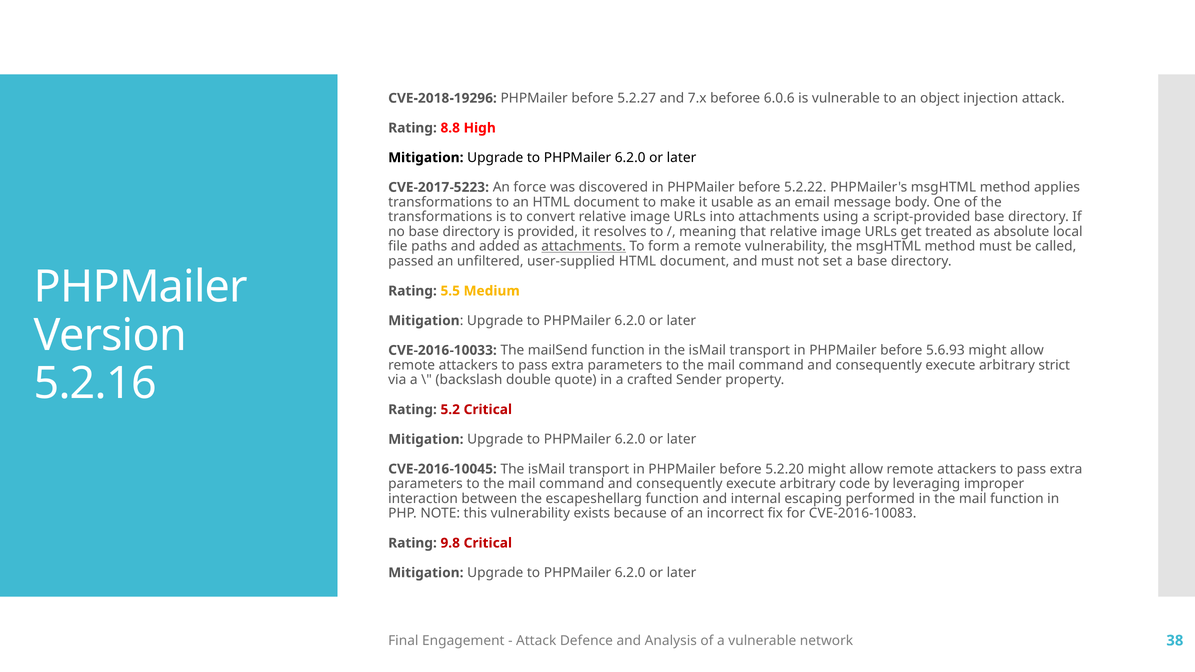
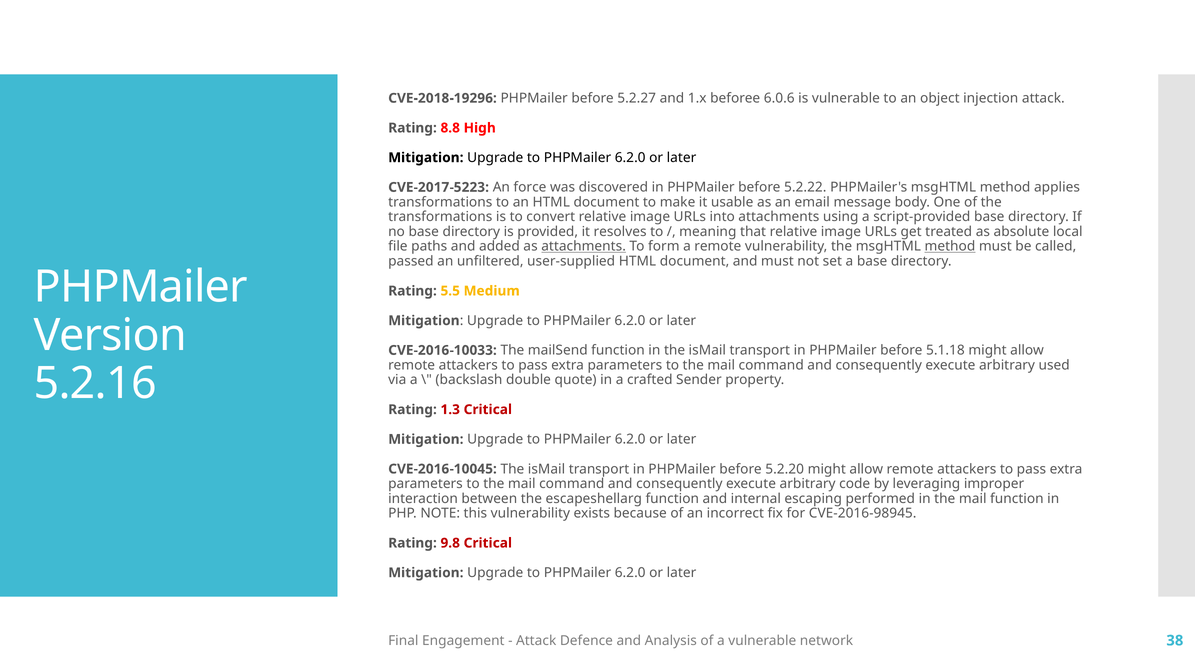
7.x: 7.x -> 1.x (697, 98)
method underline: none -> present (950, 247)
5.6.93: 5.6.93 -> 5.1.18 (945, 350)
strict: strict -> used (1054, 365)
5.2: 5.2 -> 1.3 (450, 410)
CVE-2016-10083: CVE-2016-10083 -> CVE-2016-98945 (863, 513)
